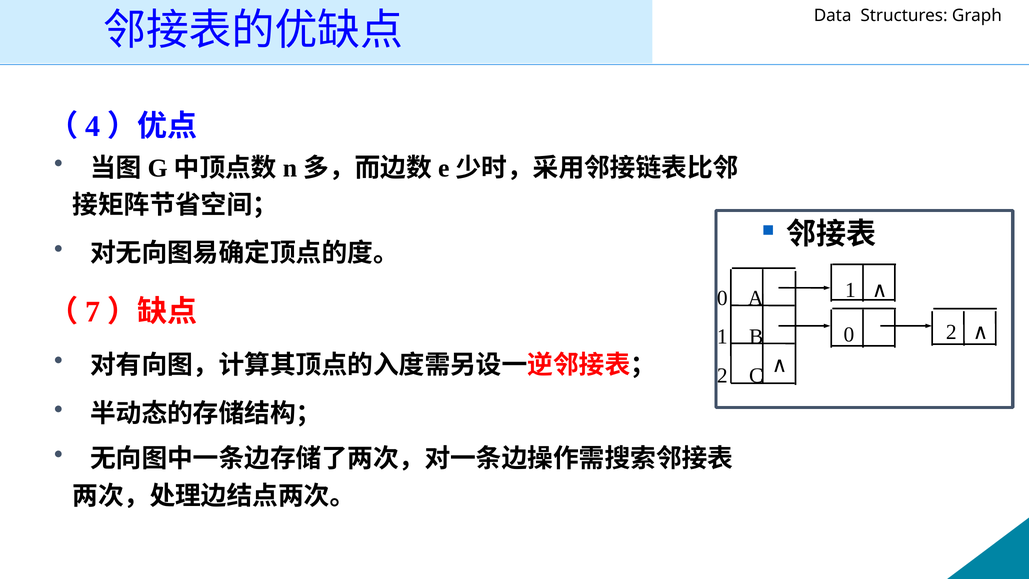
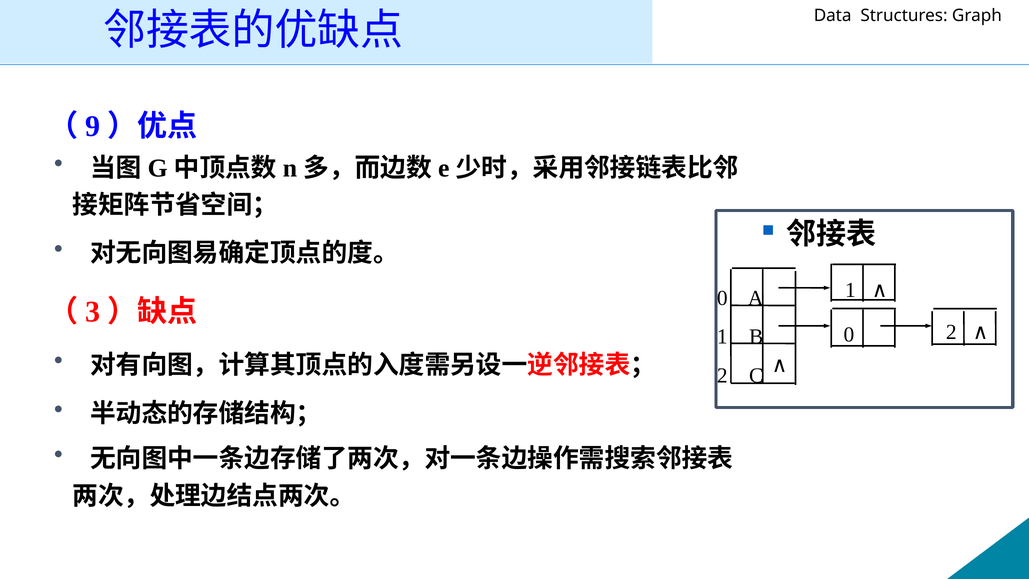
4: 4 -> 9 (93, 126)
7: 7 -> 3 (93, 312)
